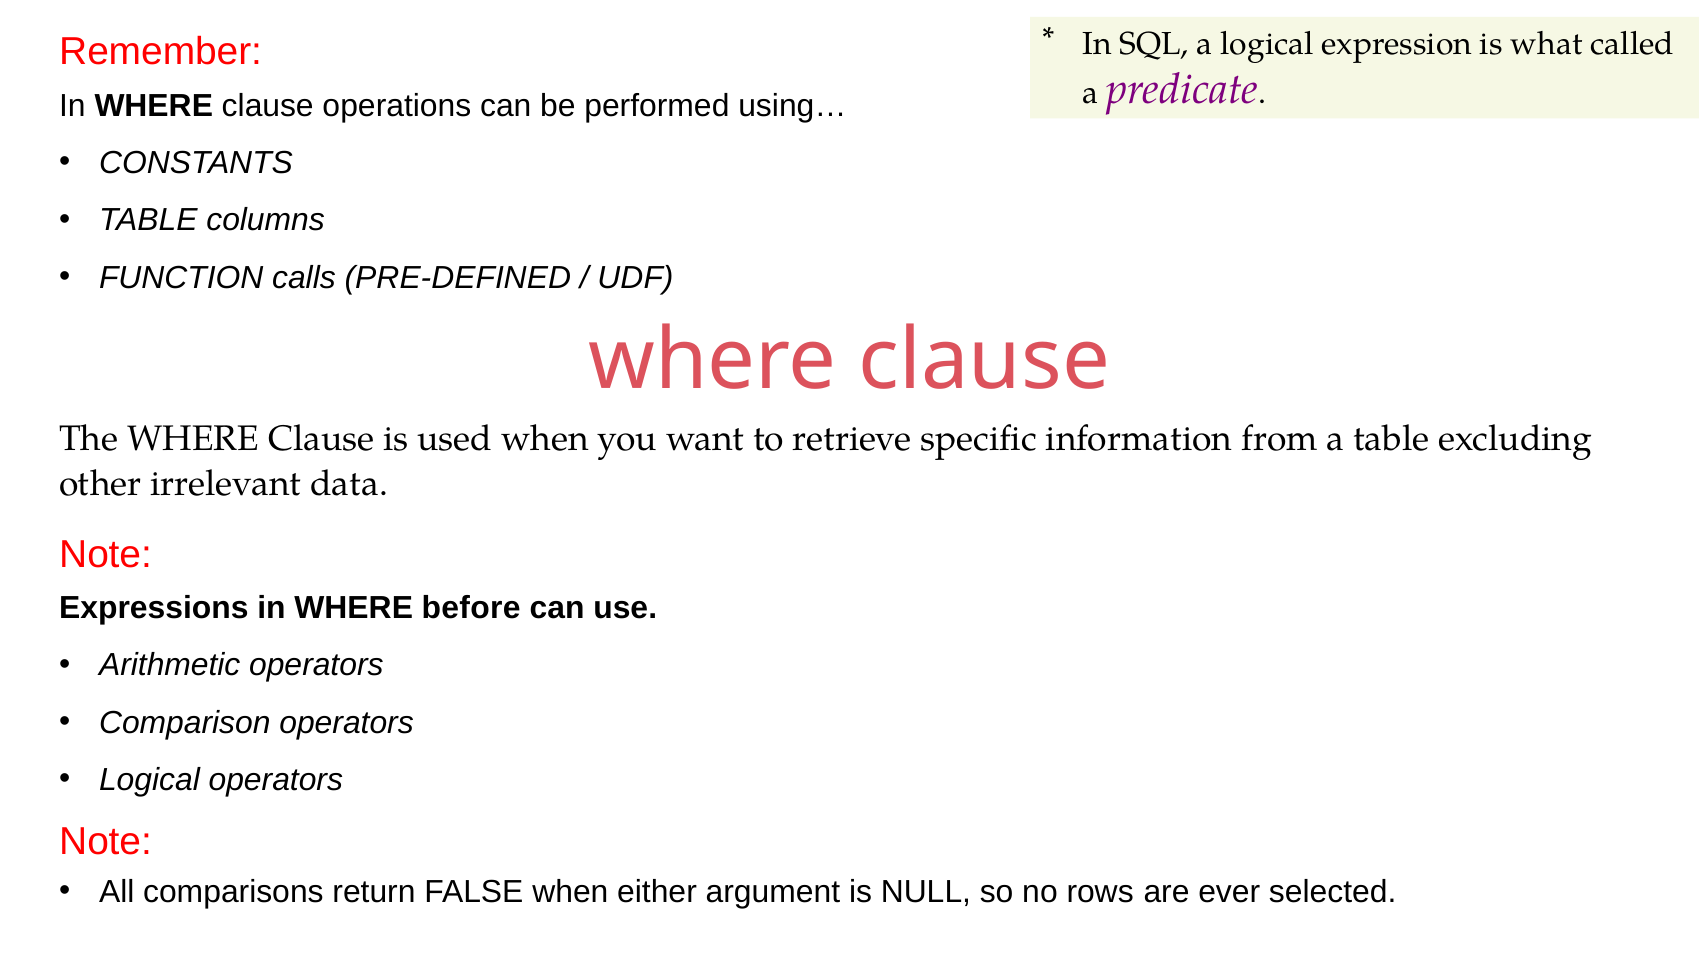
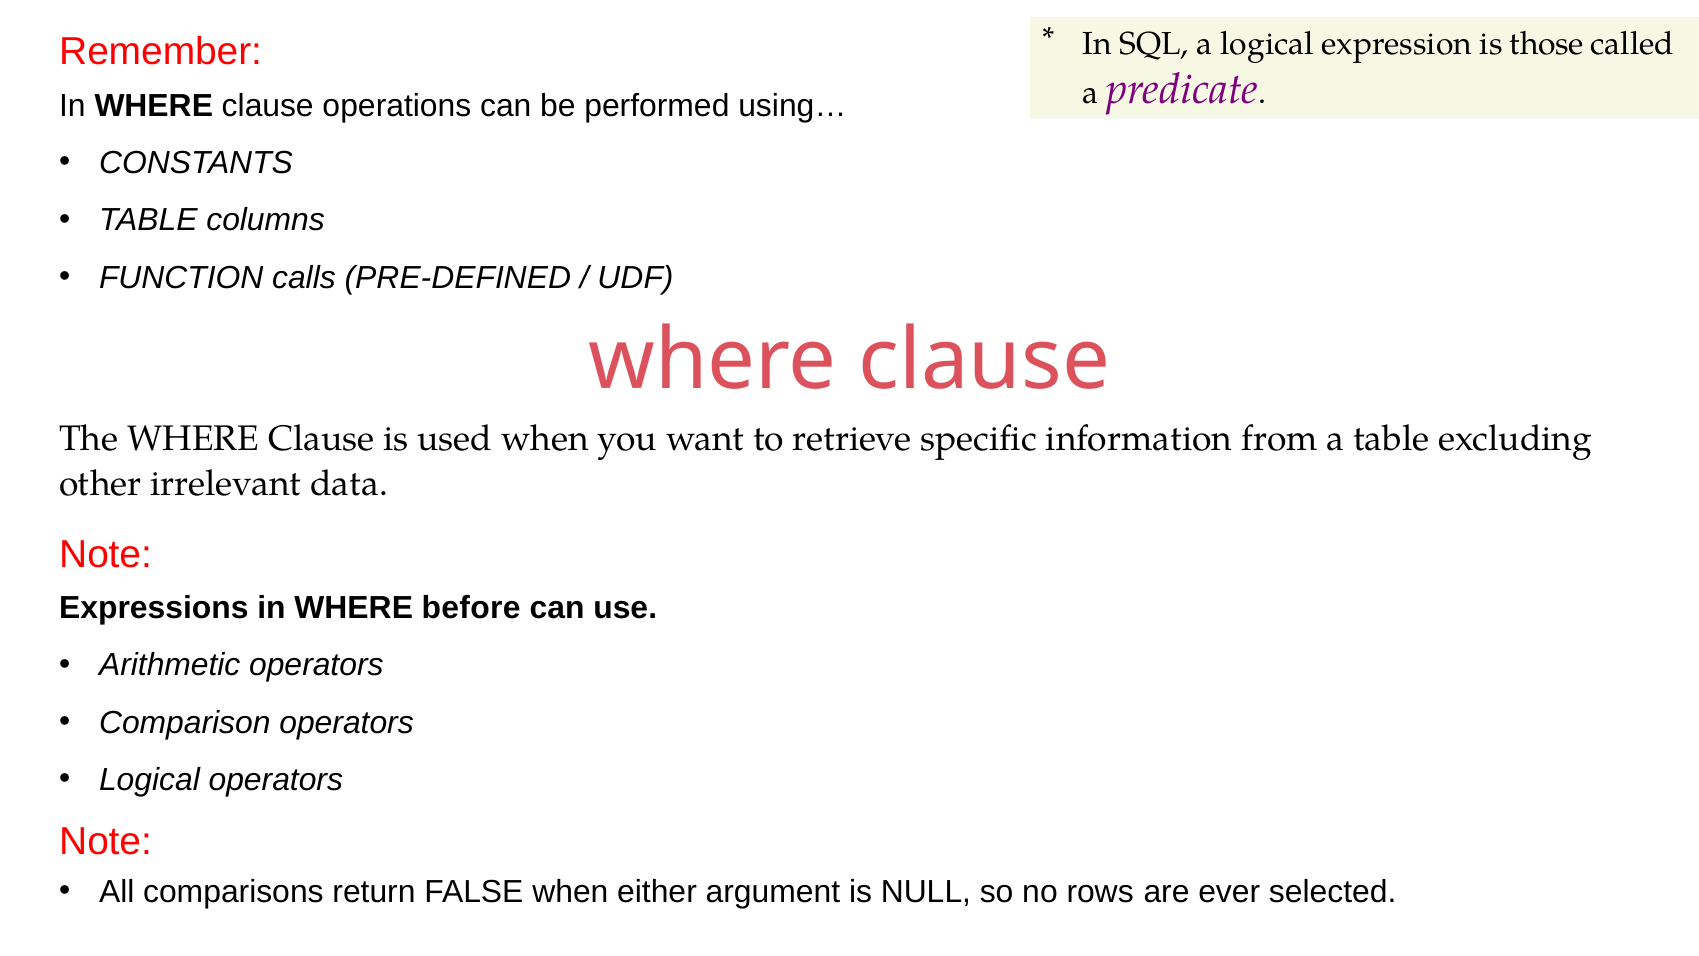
what: what -> those (1547, 44)
